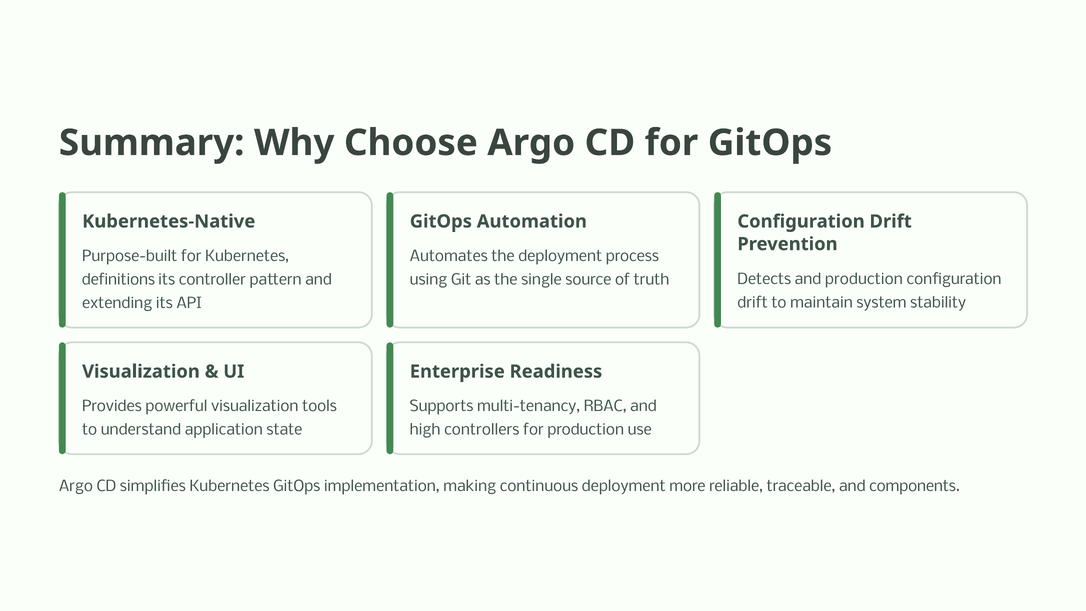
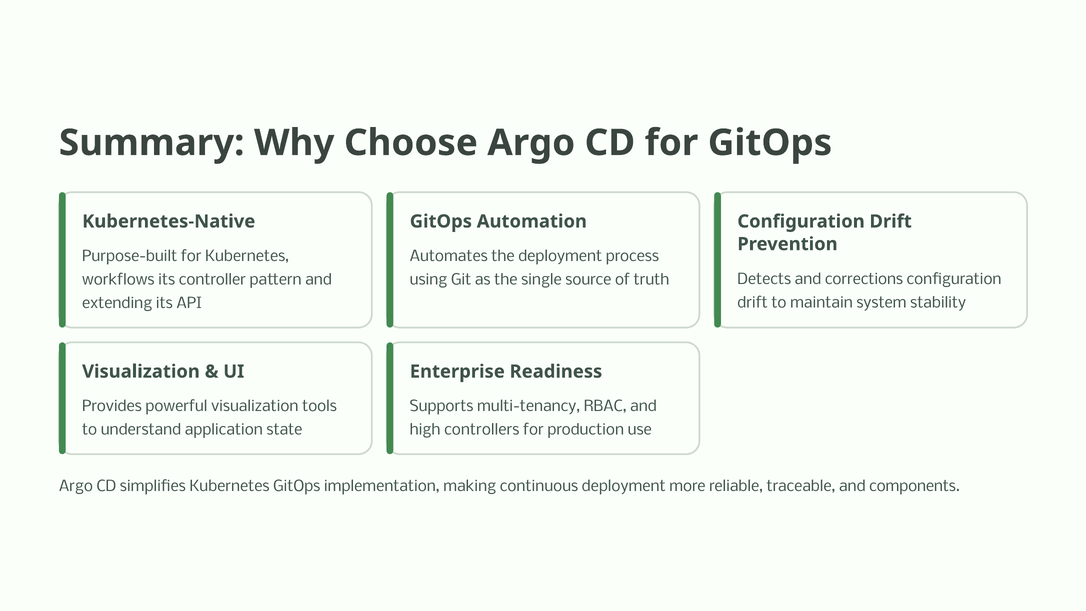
and production: production -> corrections (864, 279)
definitions: definitions -> workflows (118, 280)
